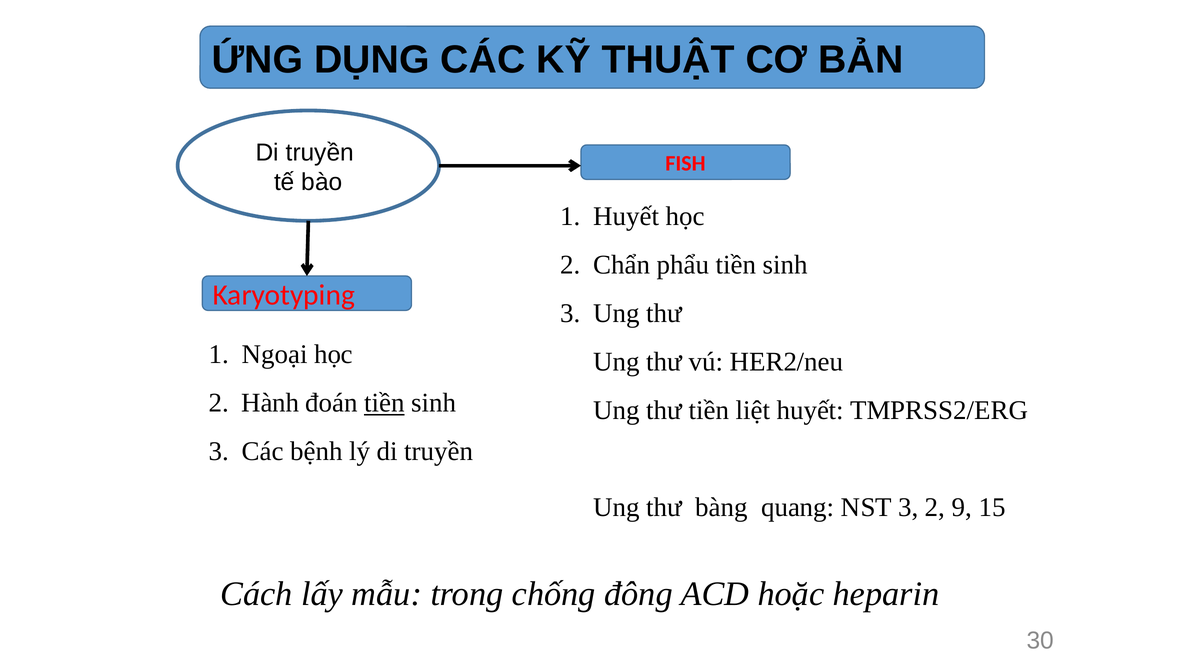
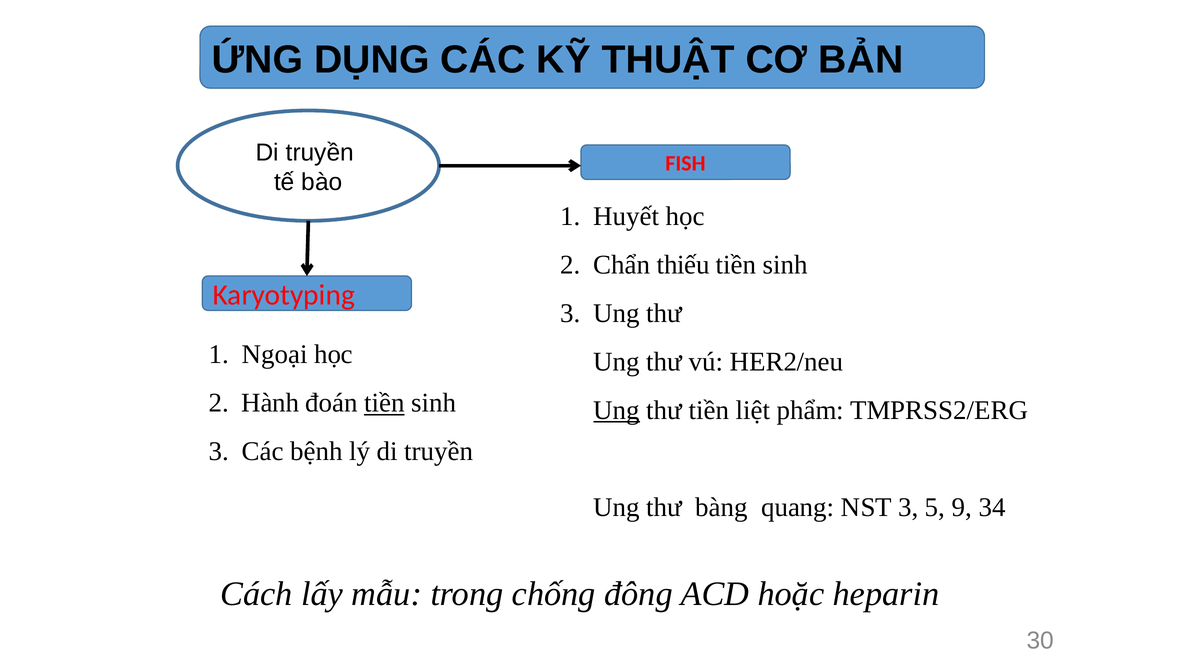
phẩu: phẩu -> thiếu (683, 265)
Ung underline: none -> present (617, 410)
liệt huyết: huyết -> phẩm (810, 410)
3 2: 2 -> 5 (935, 507)
15: 15 -> 34 (992, 507)
